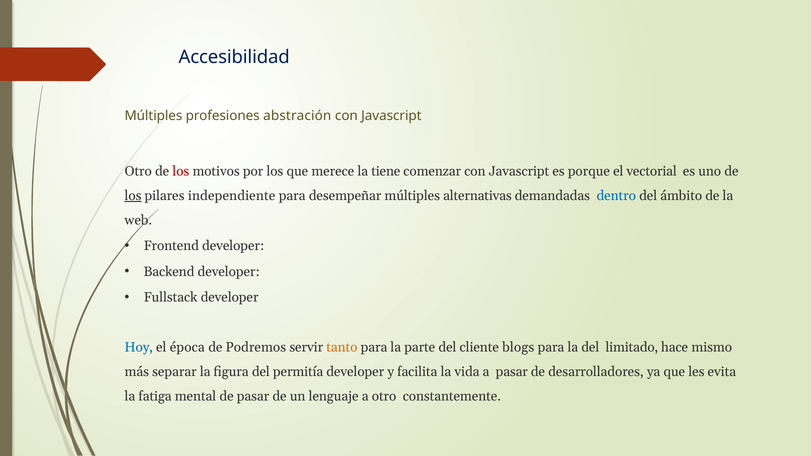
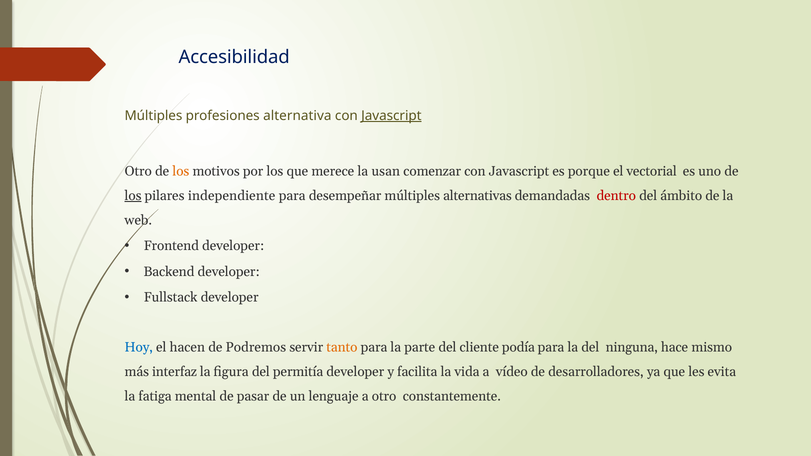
abstración: abstración -> alternativa (297, 116)
Javascript underline: none -> present (391, 116)
los colour: red -> orange (181, 172)
tiene: tiene -> usan (386, 172)
dentro colour: blue -> red (616, 196)
época: época -> hacen (187, 348)
blogs: blogs -> podía (518, 348)
limitado: limitado -> ninguna (632, 348)
separar: separar -> interfaz (174, 372)
a pasar: pasar -> vídeo (512, 372)
